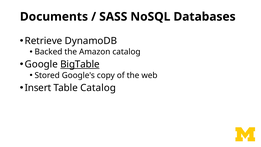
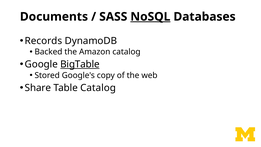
NoSQL underline: none -> present (150, 17)
Retrieve: Retrieve -> Records (43, 41)
Insert: Insert -> Share (38, 88)
